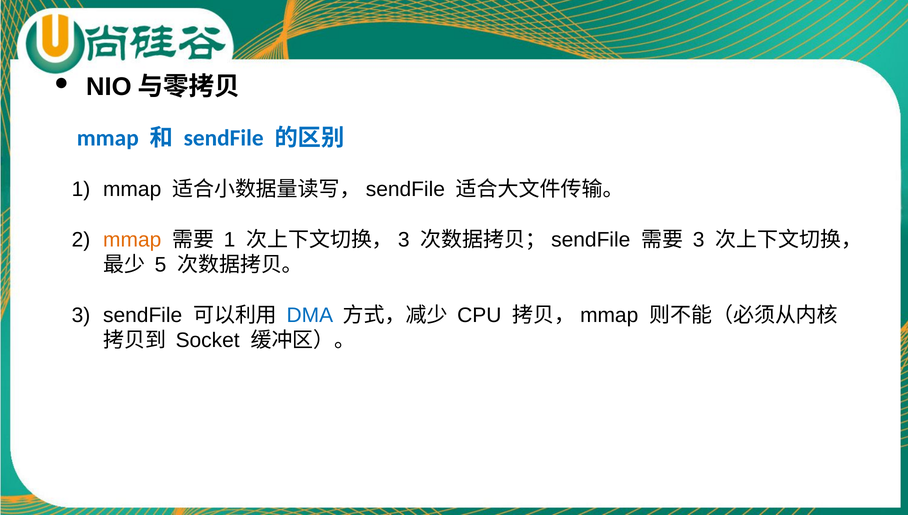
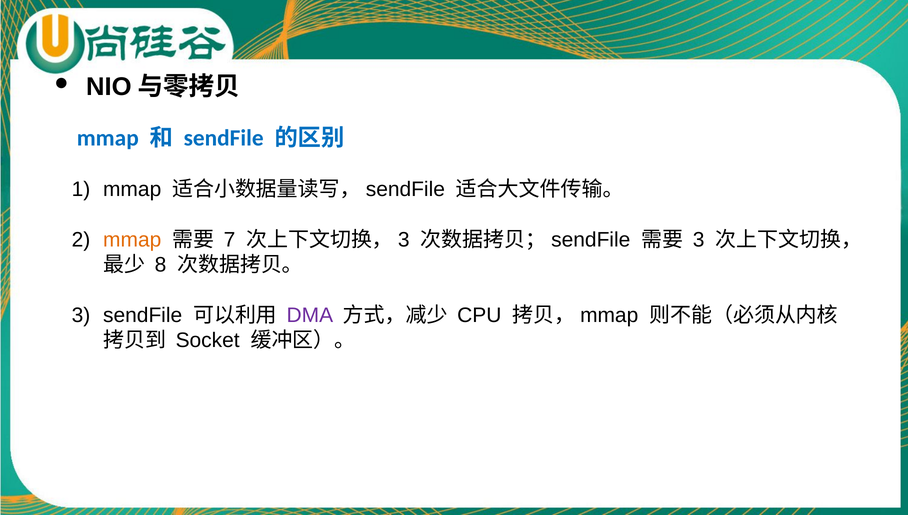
1: 1 -> 7 (230, 240)
5: 5 -> 8 (161, 265)
DMA colour: blue -> purple (310, 315)
